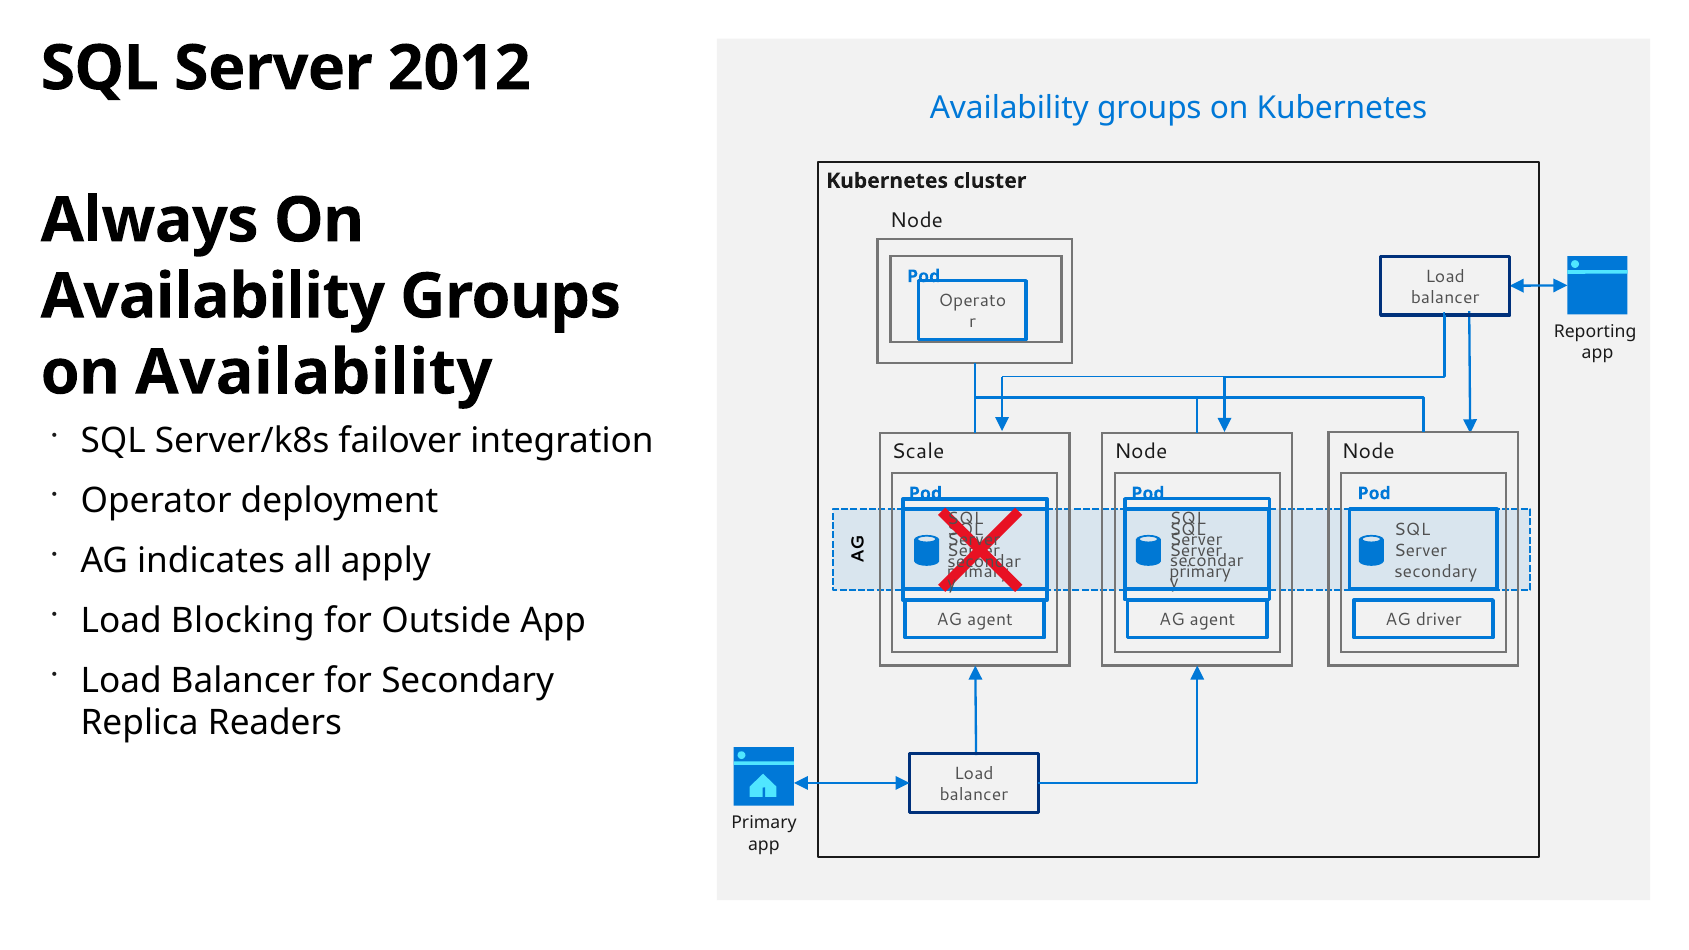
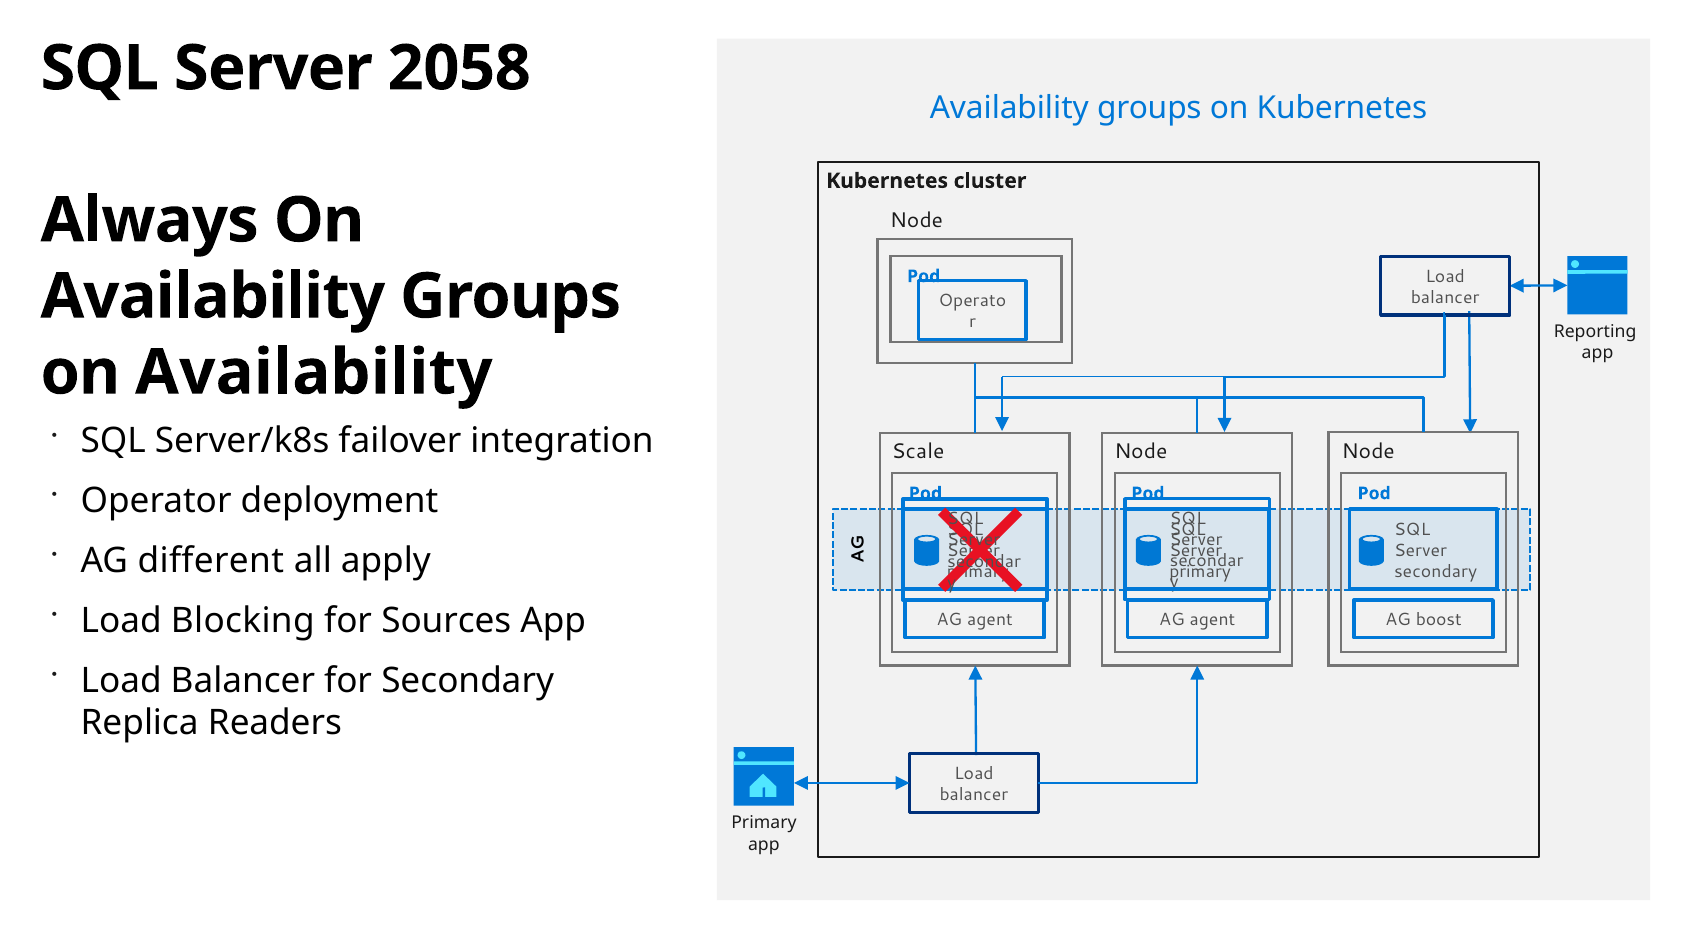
2012: 2012 -> 2058 (459, 68)
indicates: indicates -> different (211, 561)
Outside: Outside -> Sources (446, 621)
driver: driver -> boost (1439, 620)
